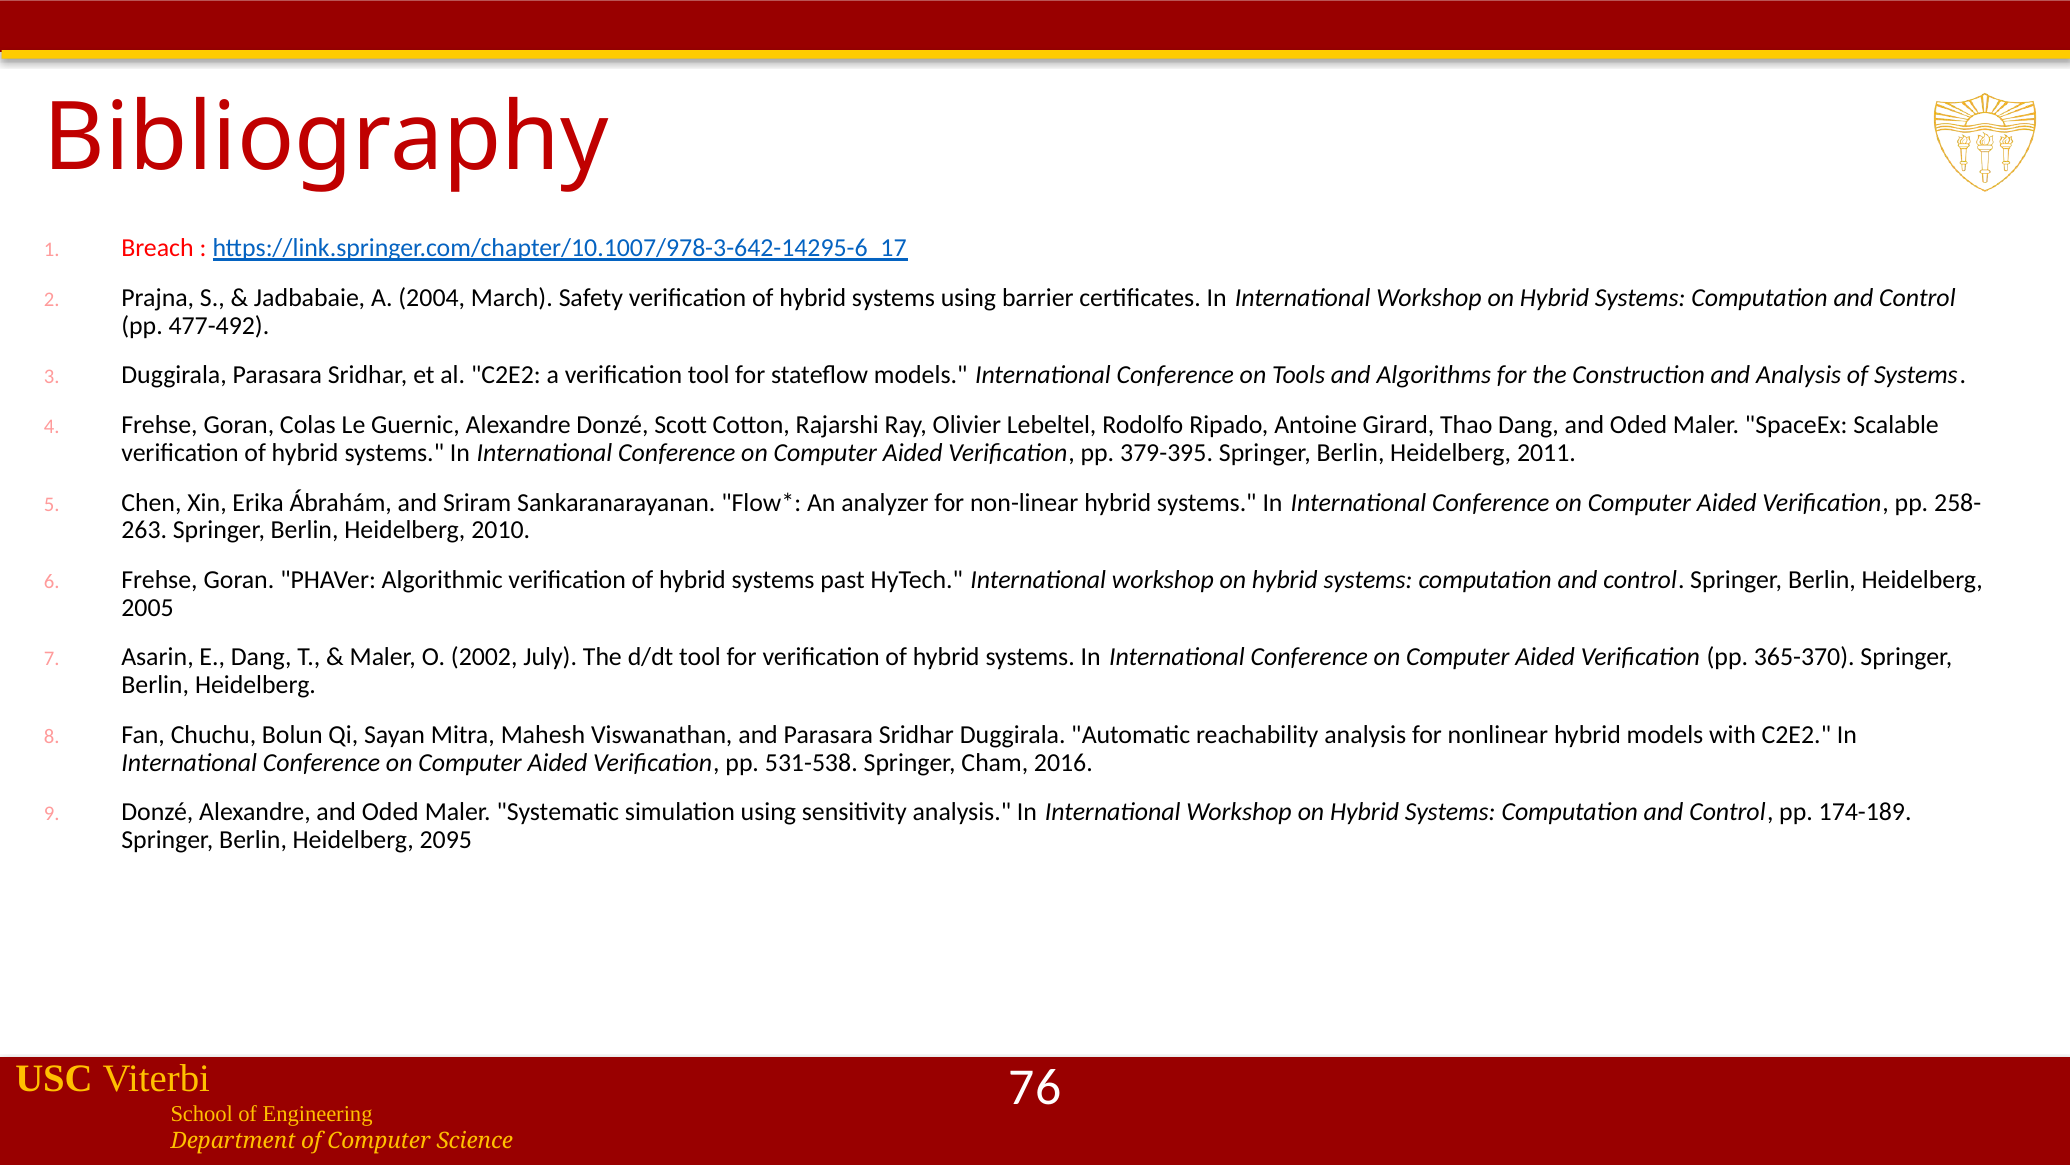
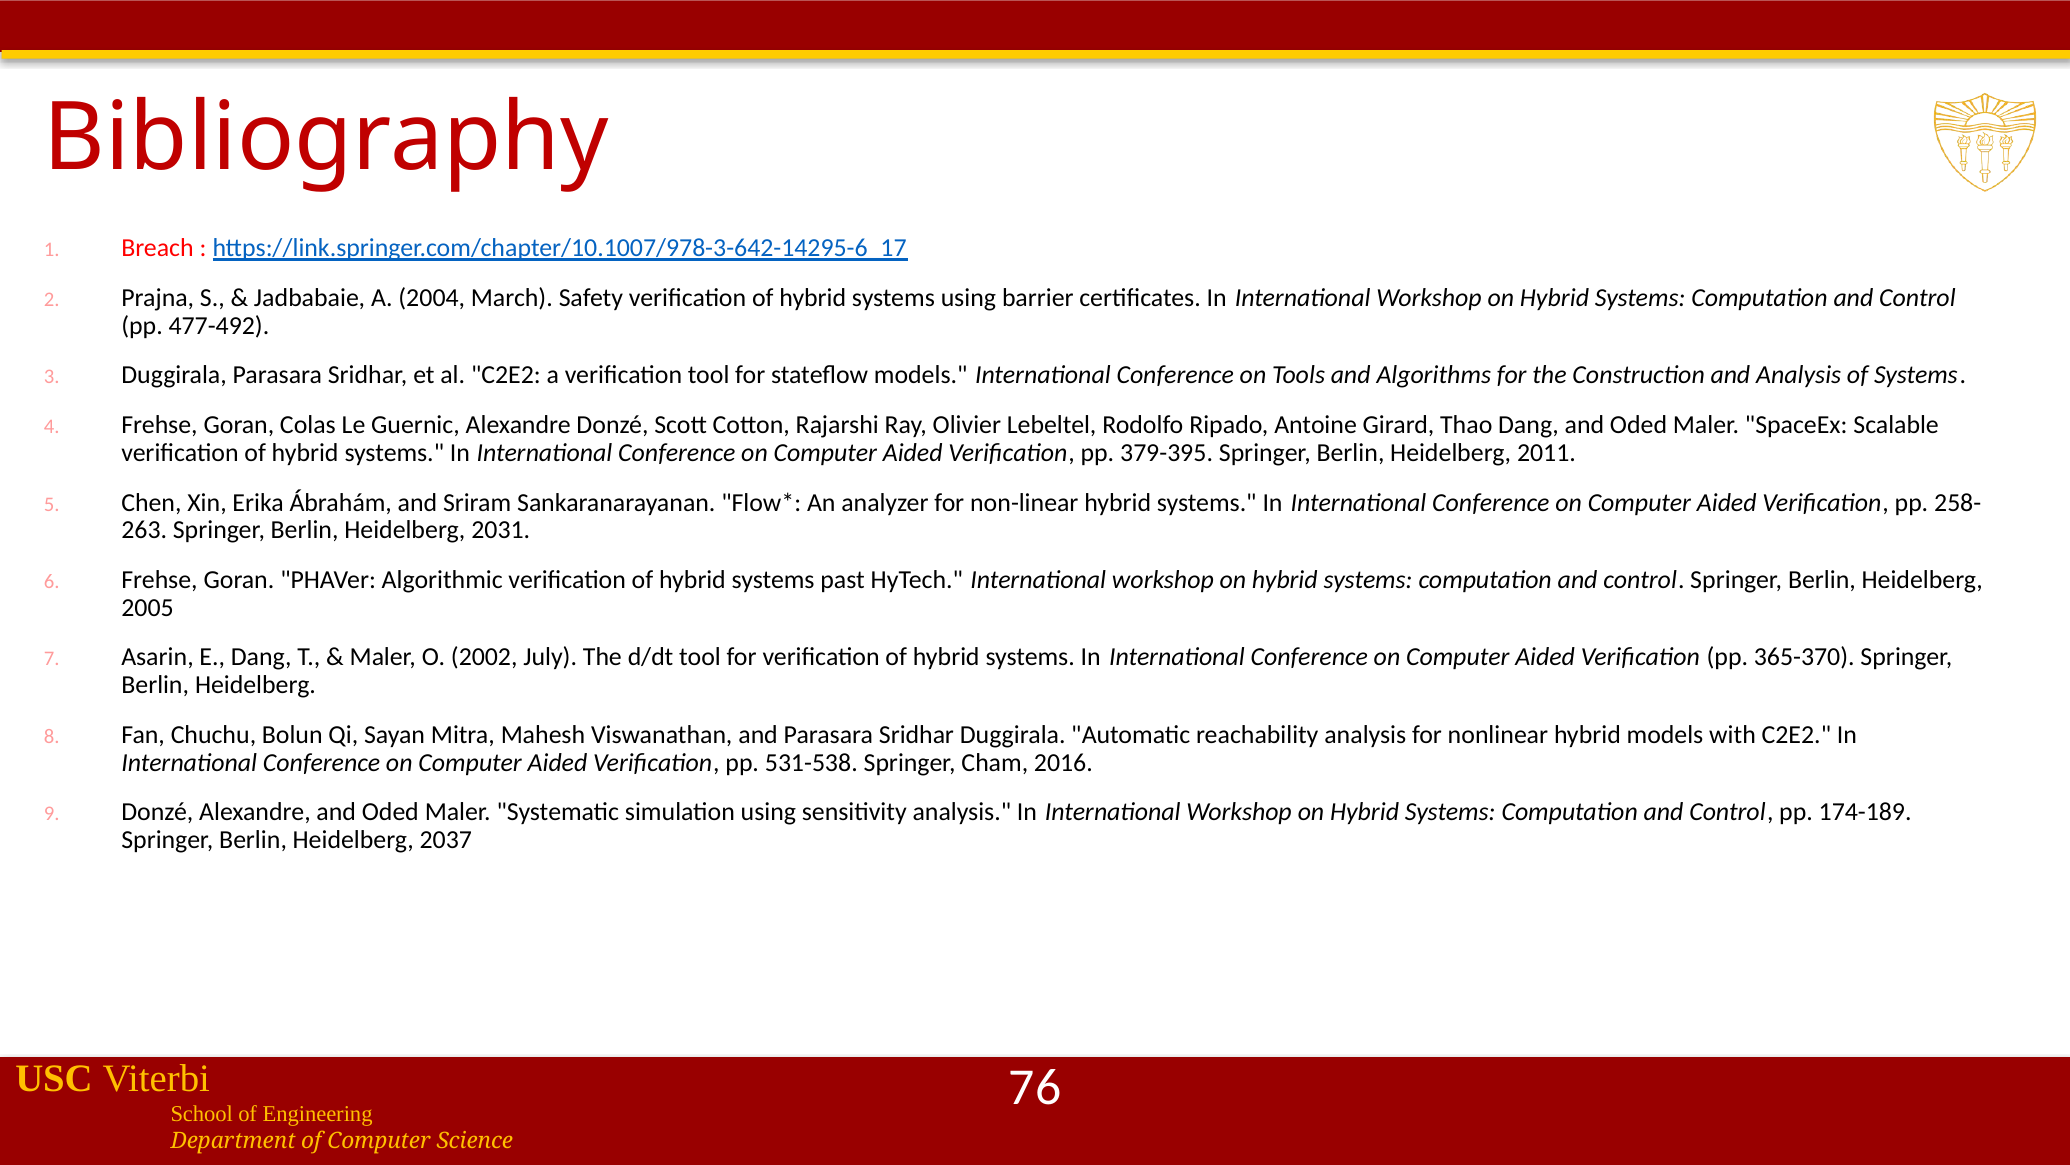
2010: 2010 -> 2031 (501, 530)
2095: 2095 -> 2037 (446, 840)
